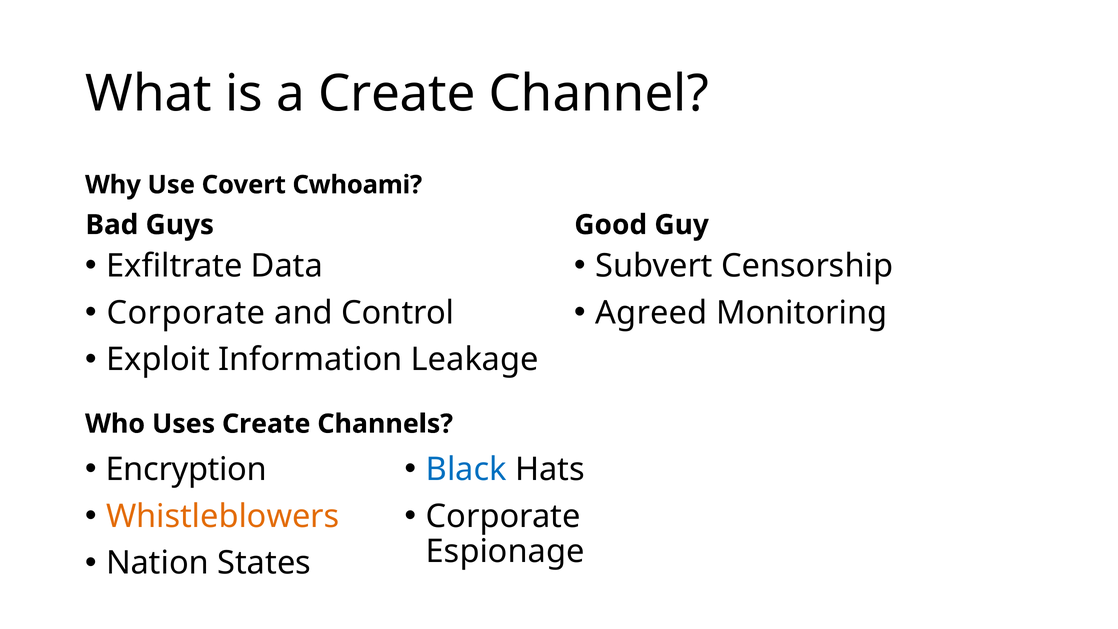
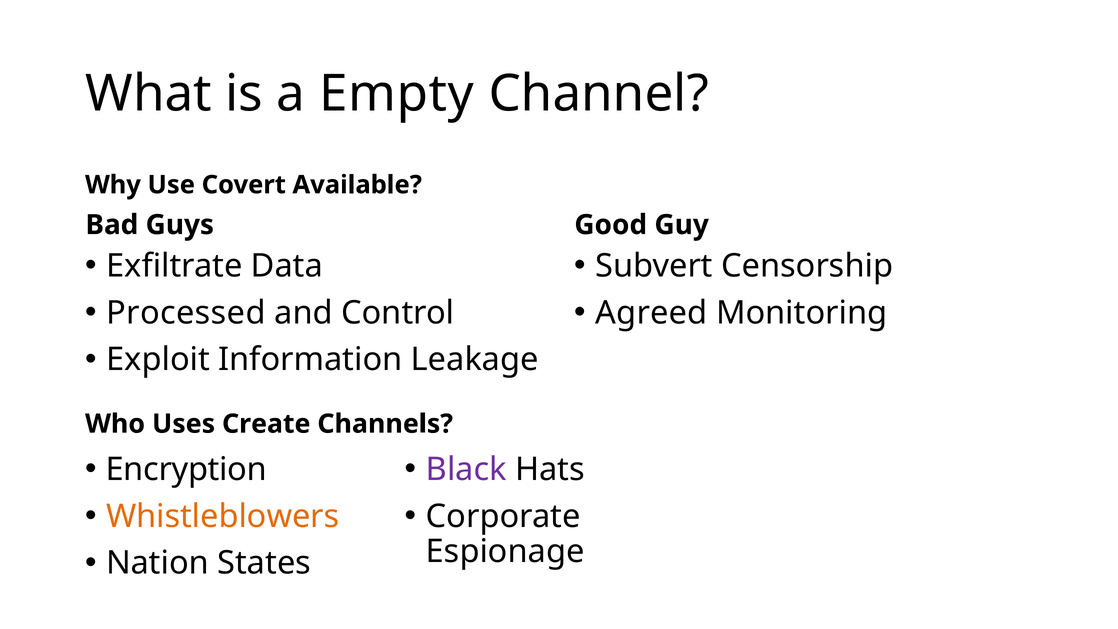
a Create: Create -> Empty (396, 94)
Cwhoami: Cwhoami -> Available (357, 185)
Corporate: Corporate -> Processed (186, 313)
Black colour: blue -> purple (466, 469)
